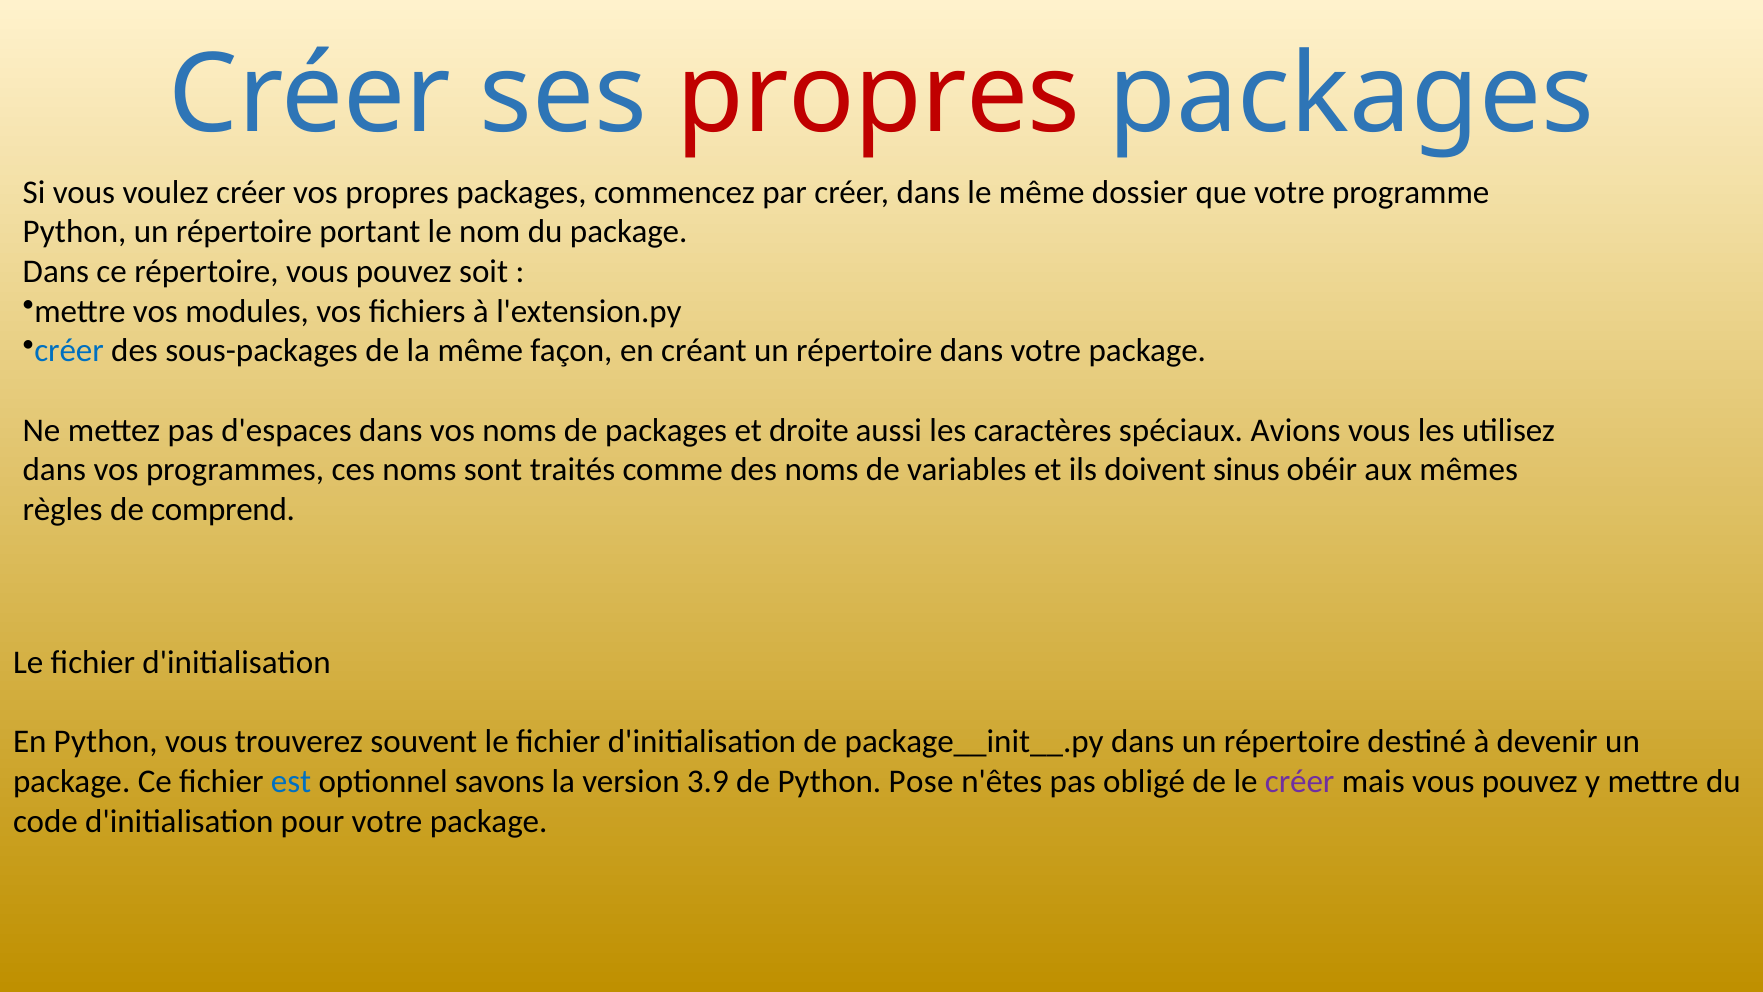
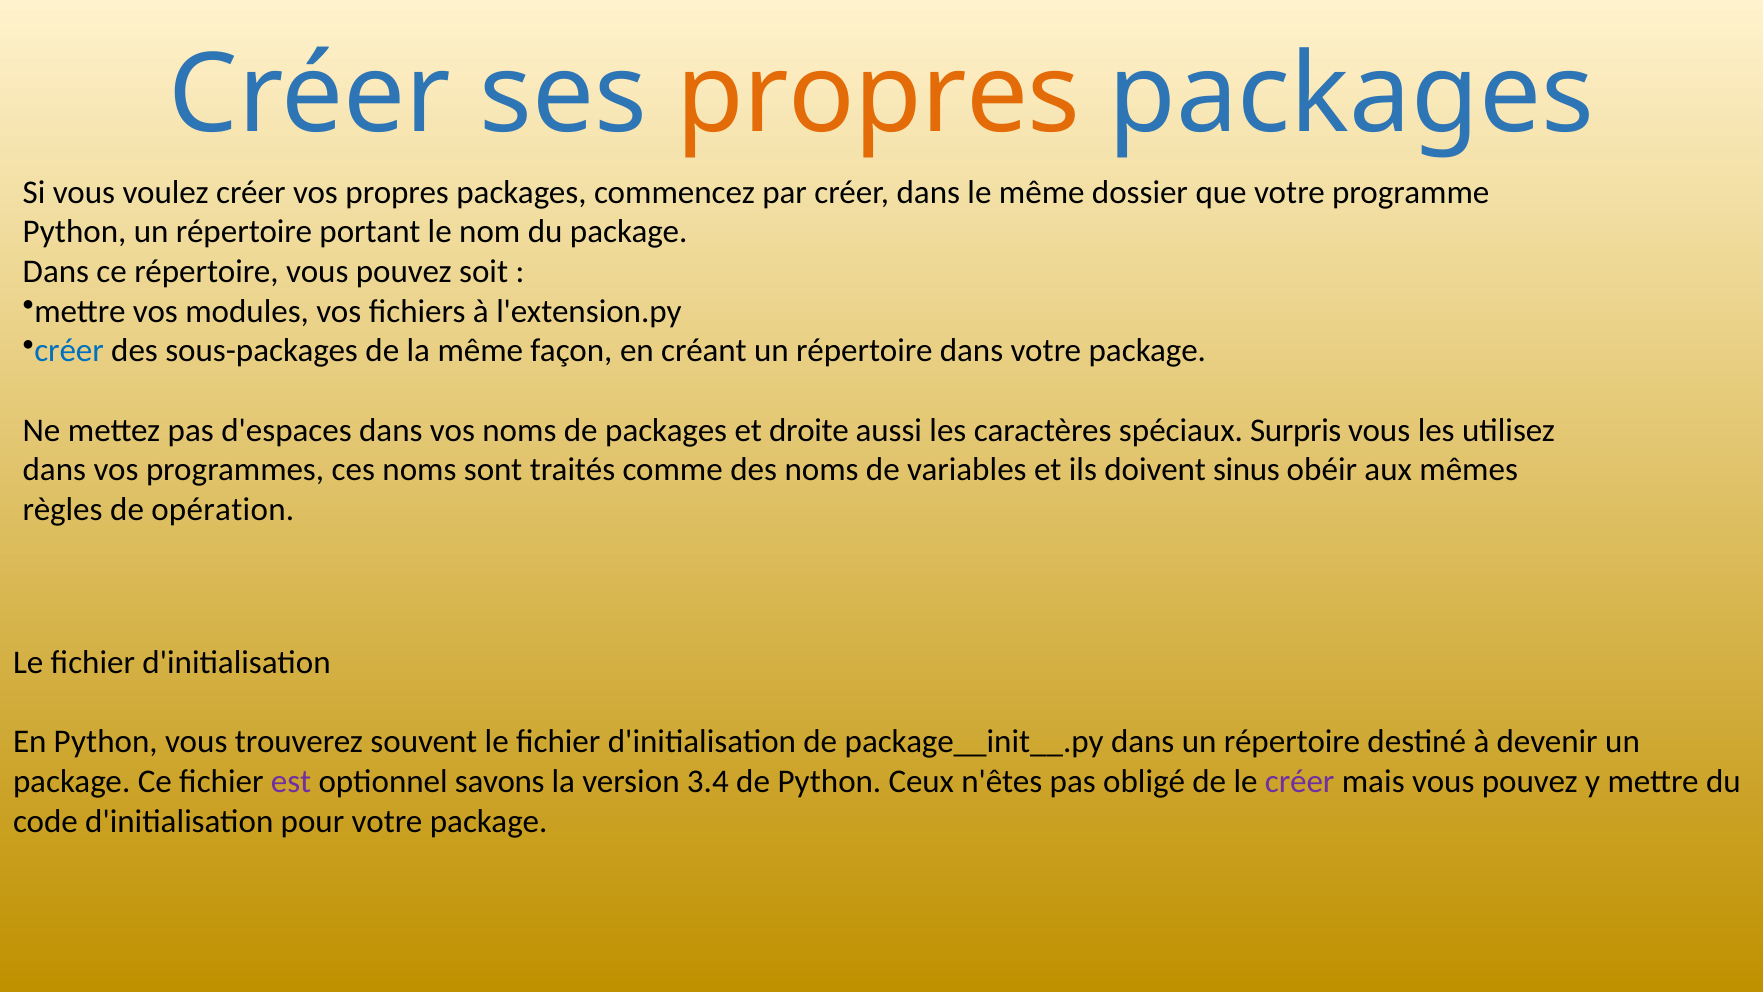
propres colour: red -> orange (878, 95)
Avions: Avions -> Surpris (1296, 430)
comprend: comprend -> opération (223, 509)
est colour: blue -> purple (291, 781)
3.9: 3.9 -> 3.4 (708, 781)
Pose: Pose -> Ceux (921, 781)
